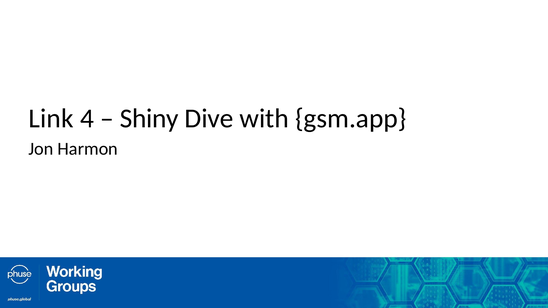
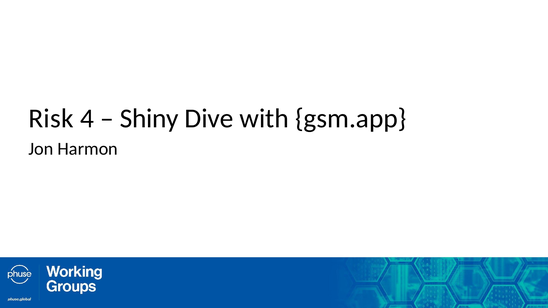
Link: Link -> Risk (51, 118)
